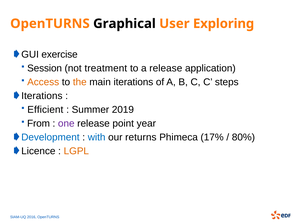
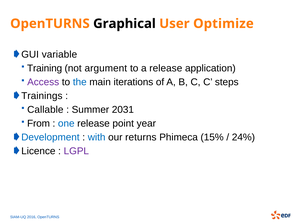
Exploring: Exploring -> Optimize (223, 24)
exercise: exercise -> variable (59, 55)
Session: Session -> Training (45, 68)
treatment: treatment -> argument (106, 68)
Access colour: orange -> purple (43, 82)
the colour: orange -> blue (80, 82)
Iterations: Iterations -> Trainings (42, 96)
Efficient: Efficient -> Callable (45, 110)
2019: 2019 -> 2031 (123, 110)
one colour: purple -> blue (66, 124)
17%: 17% -> 15% (212, 138)
80%: 80% -> 24% (243, 138)
LGPL colour: orange -> purple (76, 152)
